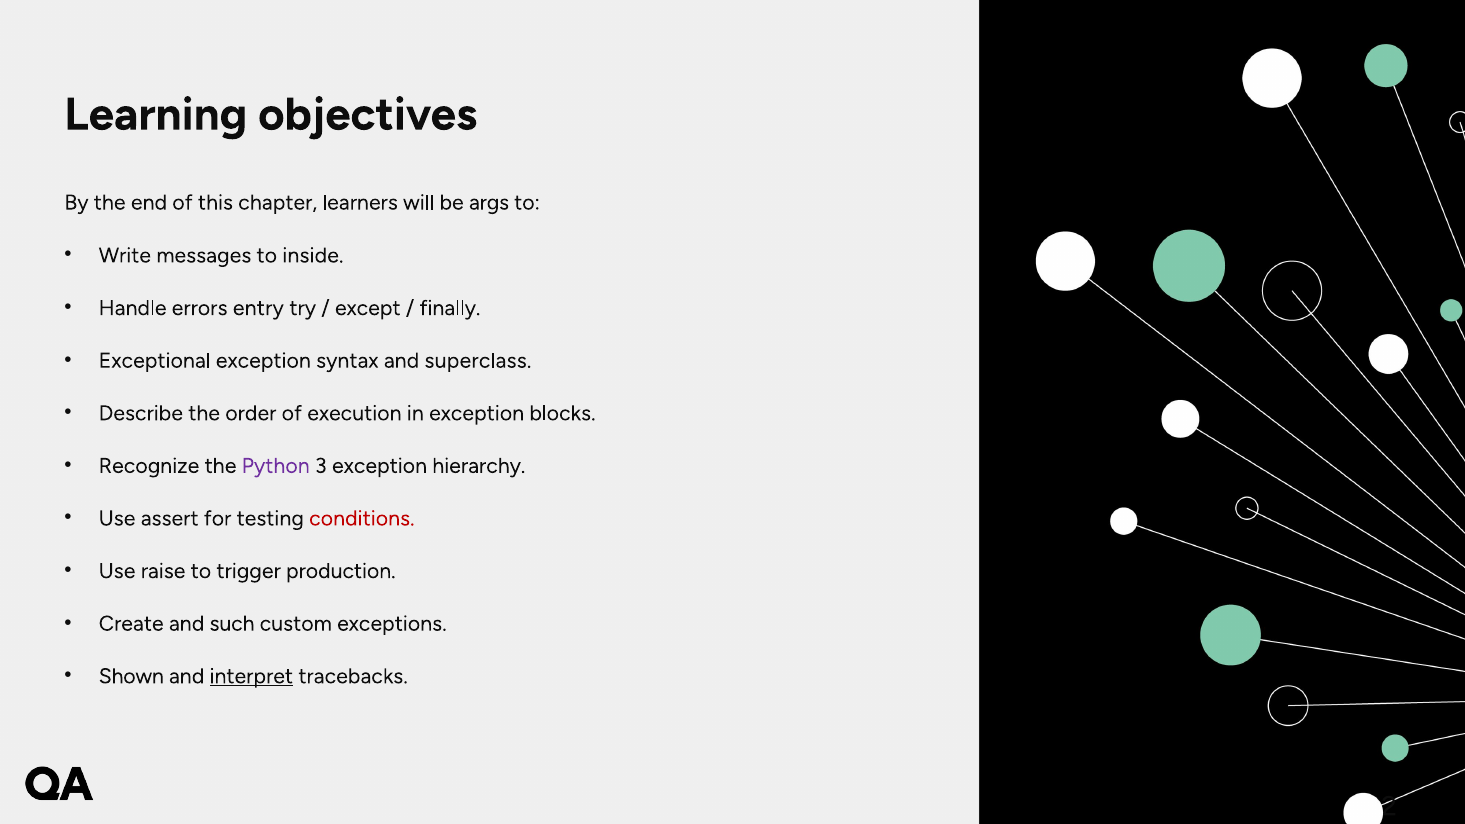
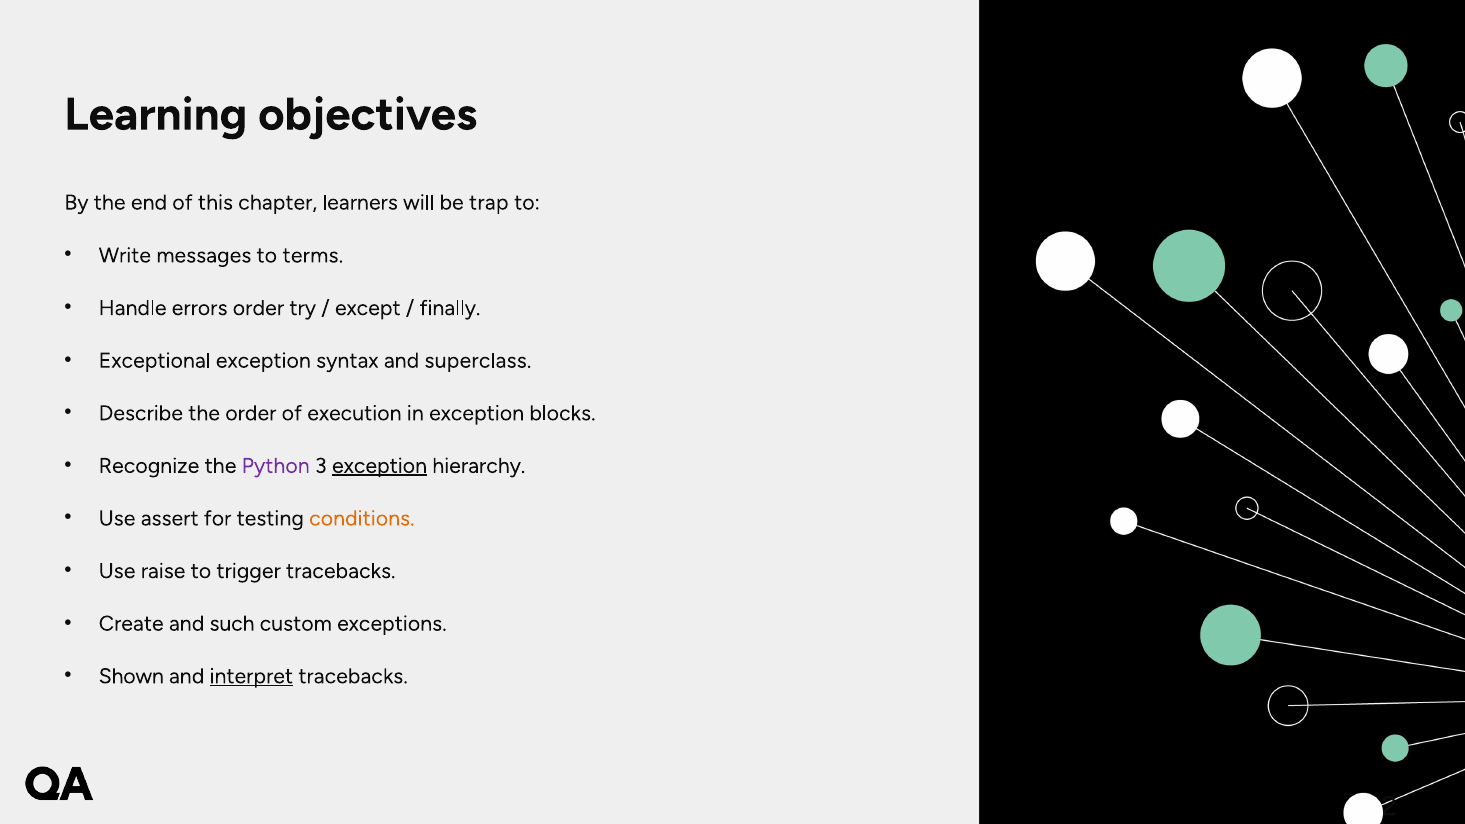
args: args -> trap (489, 202)
inside: inside -> terms (313, 255)
errors entry: entry -> order (258, 308)
exception underline: none -> present (380, 466)
conditions colour: red -> orange (362, 518)
trigger production: production -> tracebacks (341, 571)
